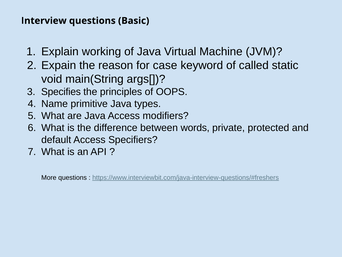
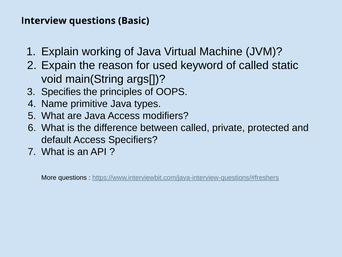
case: case -> used (165, 65)
between words: words -> called (195, 128)
